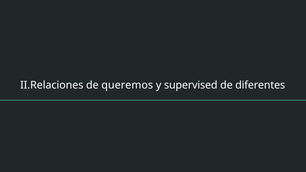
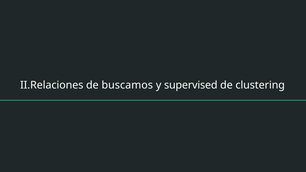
queremos: queremos -> buscamos (127, 85)
diferentes: diferentes -> clustering (260, 85)
